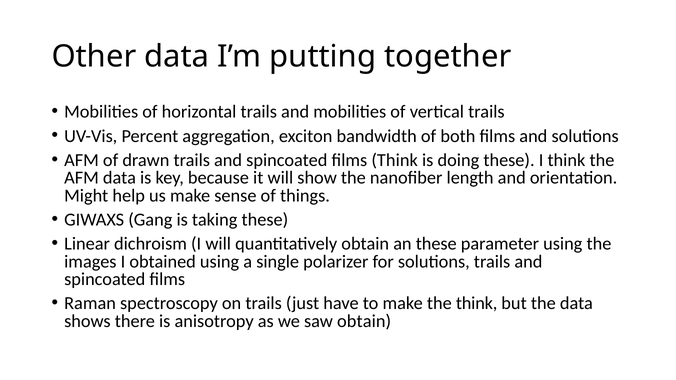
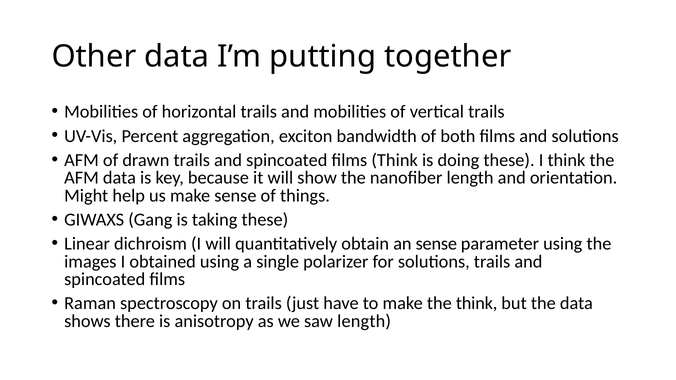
an these: these -> sense (436, 244)
saw obtain: obtain -> length (364, 321)
